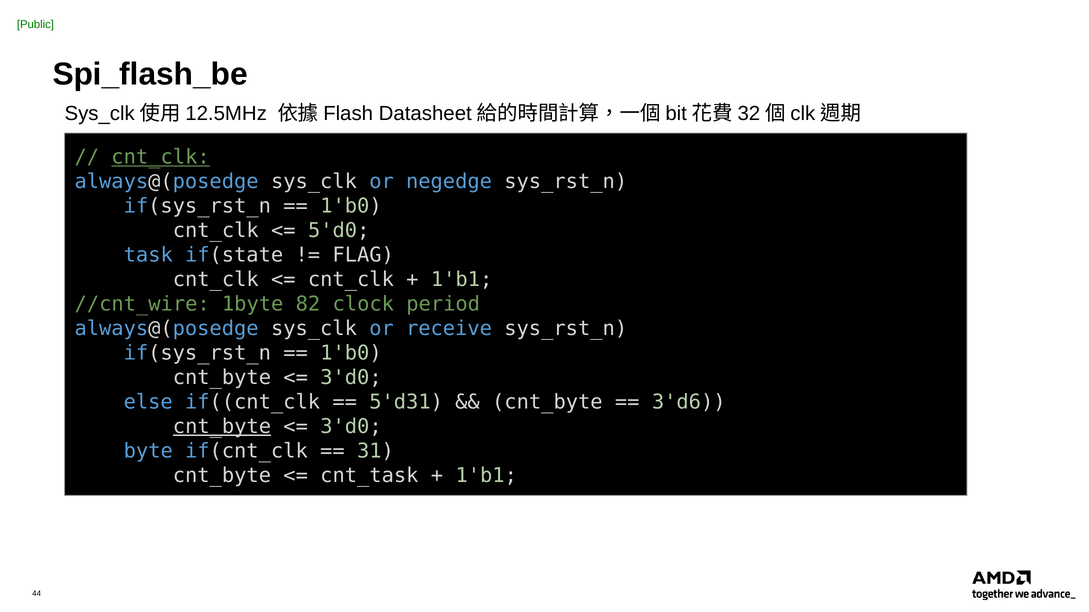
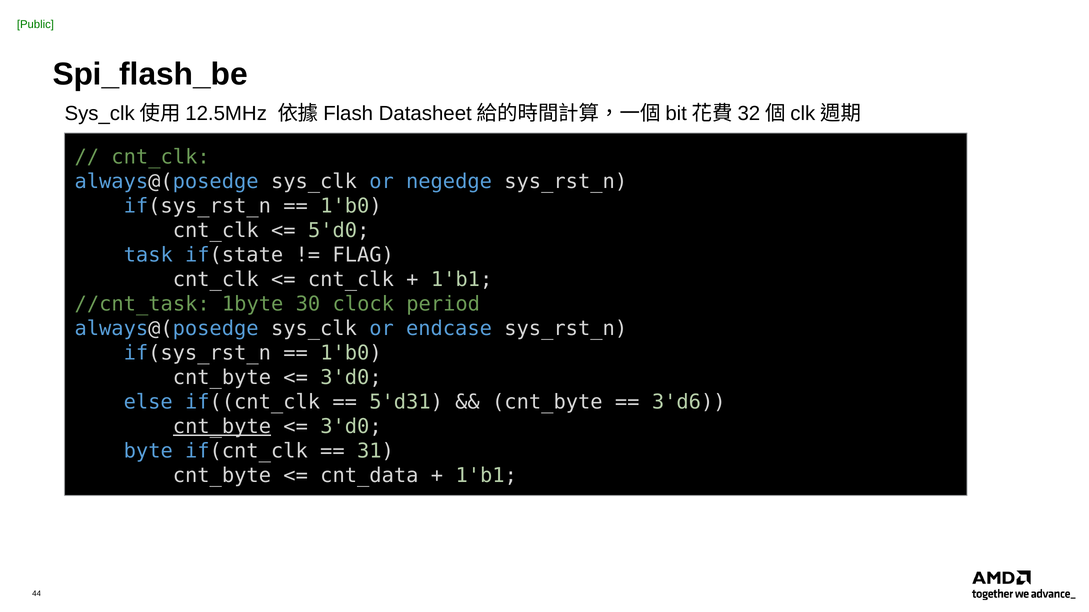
cnt_clk underline: present -> none (161, 157)
//cnt_wire: //cnt_wire -> //cnt_task (142, 304)
82: 82 -> 30 (308, 304)
receive: receive -> endcase (449, 329)
cnt_task: cnt_task -> cnt_data (369, 476)
